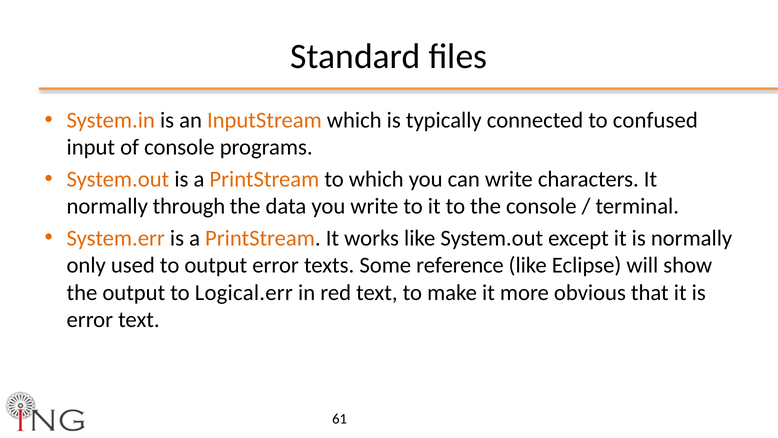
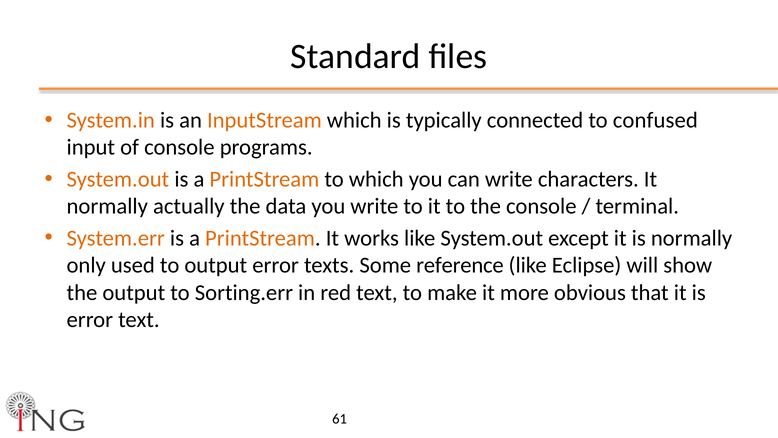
through: through -> actually (189, 206)
Logical.err: Logical.err -> Sorting.err (244, 292)
